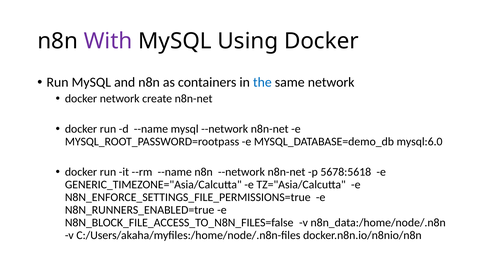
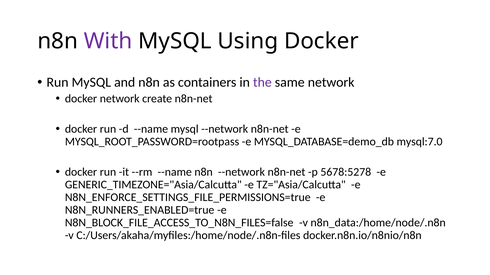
the colour: blue -> purple (262, 83)
mysql:6.0: mysql:6.0 -> mysql:7.0 (420, 142)
5678:5618: 5678:5618 -> 5678:5278 (346, 172)
